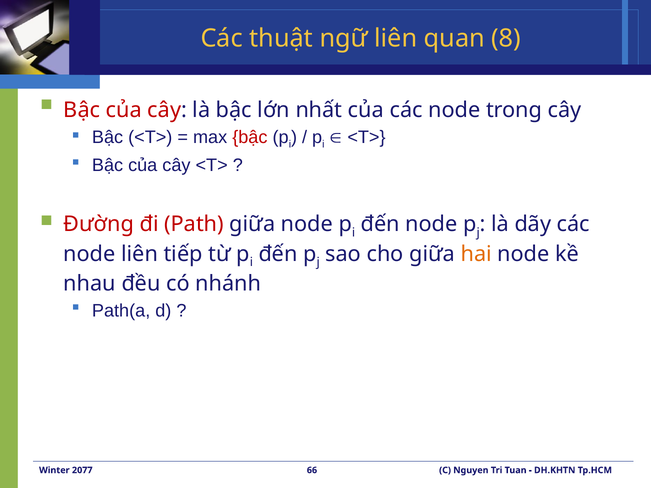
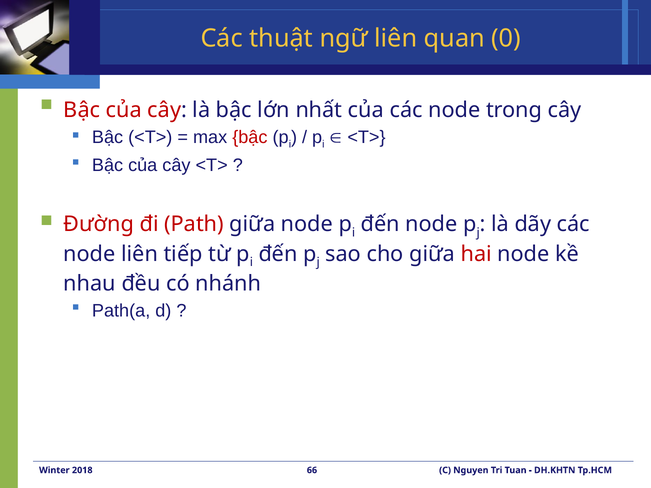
8: 8 -> 0 (506, 38)
hai colour: orange -> red (476, 254)
2077: 2077 -> 2018 (82, 470)
